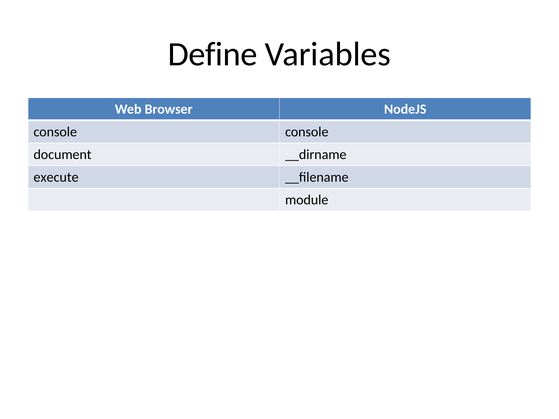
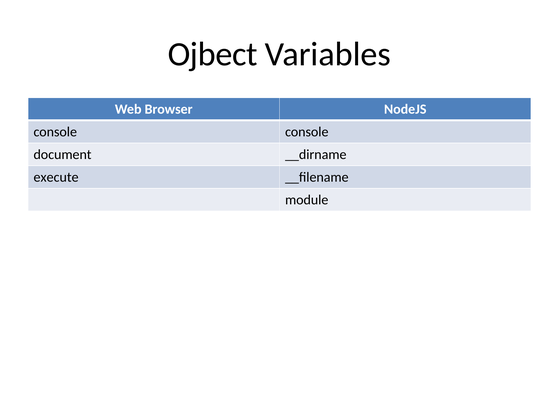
Define: Define -> Ojbect (213, 54)
